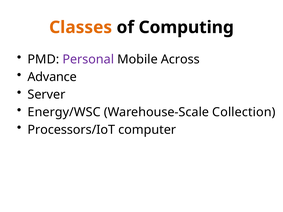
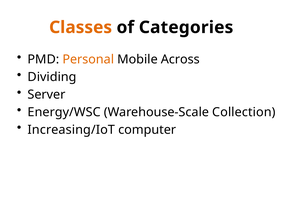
Computing: Computing -> Categories (186, 27)
Personal colour: purple -> orange (88, 59)
Advance: Advance -> Dividing (52, 77)
Processors/IoT: Processors/IoT -> Increasing/IoT (71, 130)
